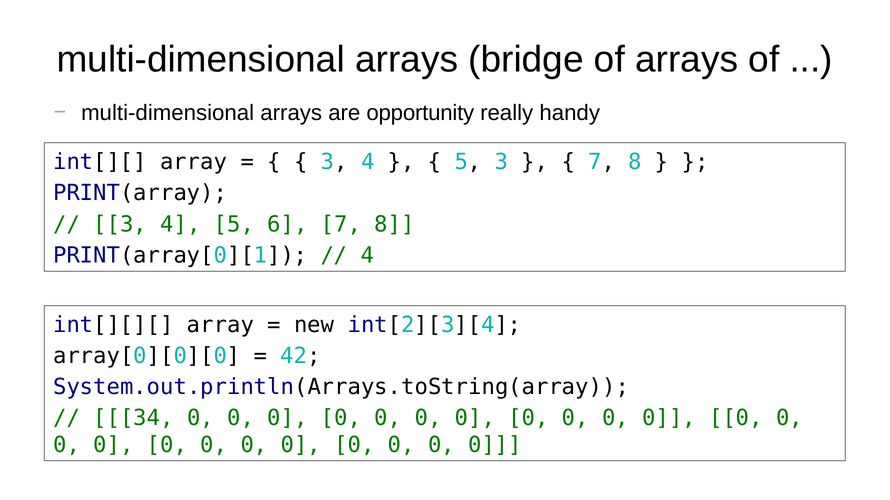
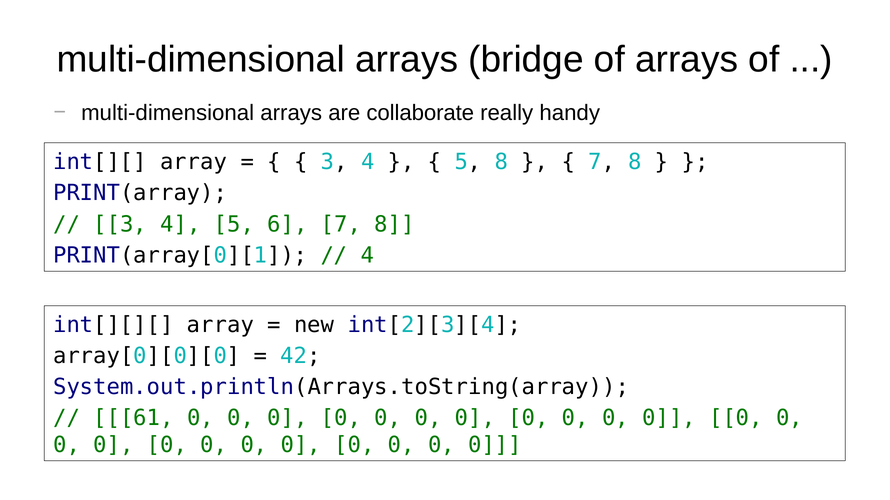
opportunity: opportunity -> collaborate (420, 113)
5 3: 3 -> 8 (501, 162)
34: 34 -> 61 (133, 419)
